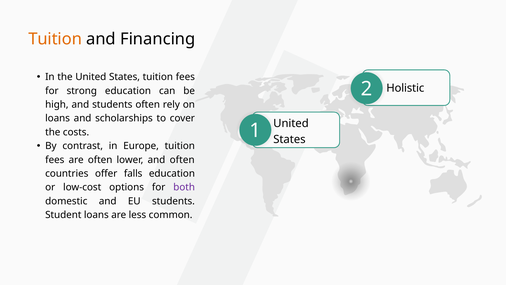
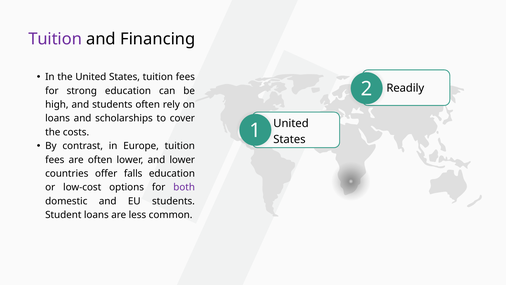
Tuition colour: orange -> purple (55, 39)
Holistic: Holistic -> Readily (405, 88)
and often: often -> lower (182, 160)
